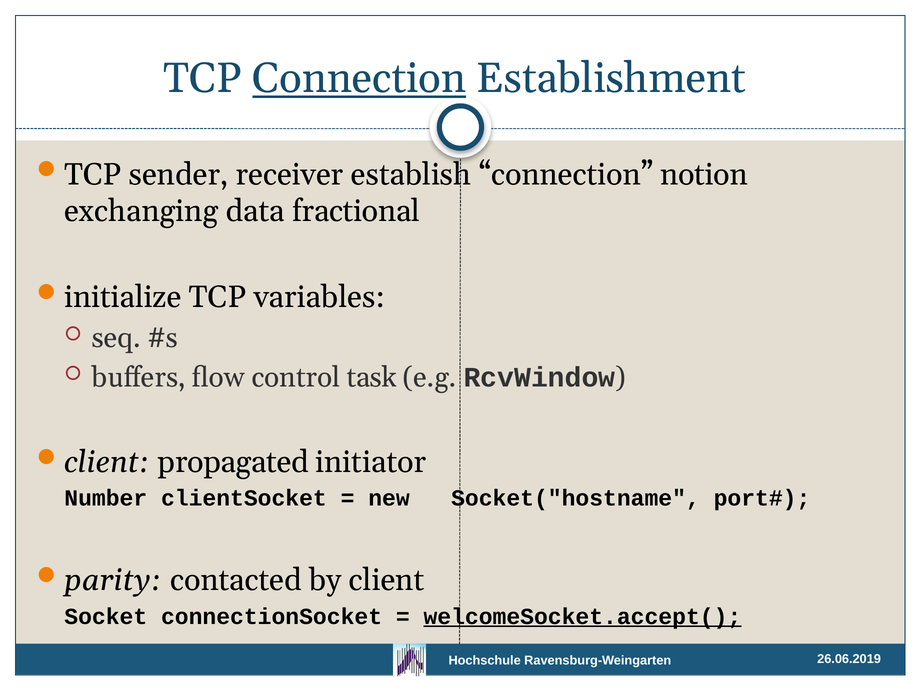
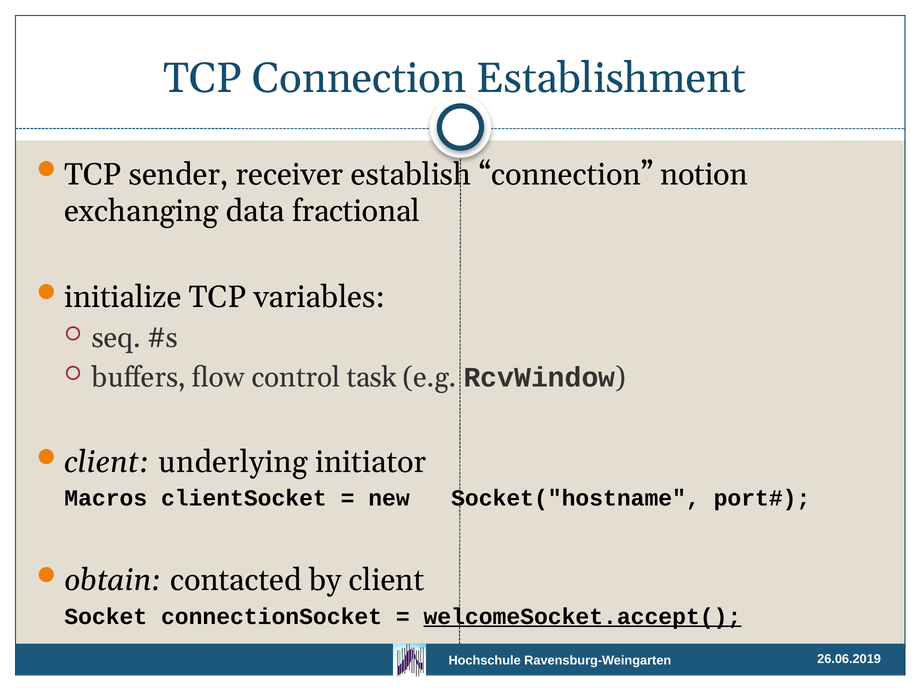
Connection underline: present -> none (359, 79)
propagated: propagated -> underlying (233, 462)
Number: Number -> Macros (106, 498)
parity: parity -> obtain (114, 580)
